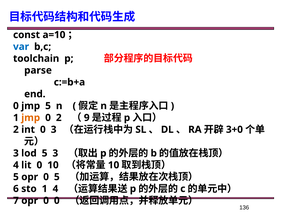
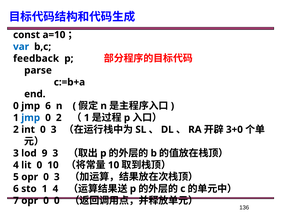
toolchain: toolchain -> feedback (36, 59)
jmp 5: 5 -> 6 (48, 106)
jmp colour: orange -> blue (31, 118)
9: 9 -> 1 (87, 118)
lod 5: 5 -> 9 (45, 153)
opr 0 5: 5 -> 3 (57, 177)
